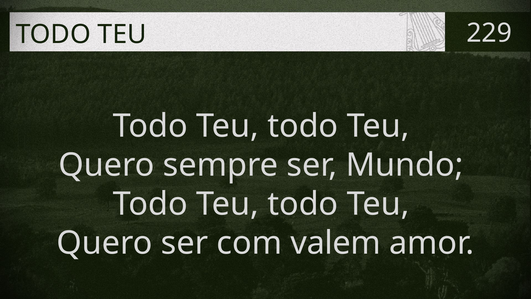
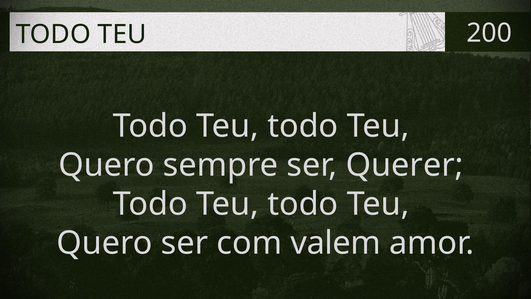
229: 229 -> 200 (489, 33)
Mundo: Mundo -> Querer (405, 165)
